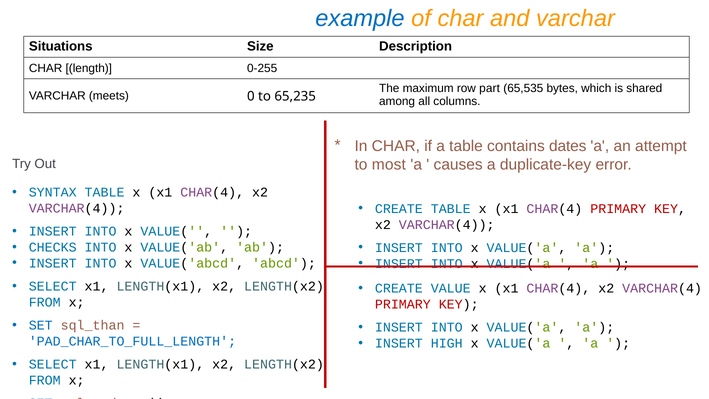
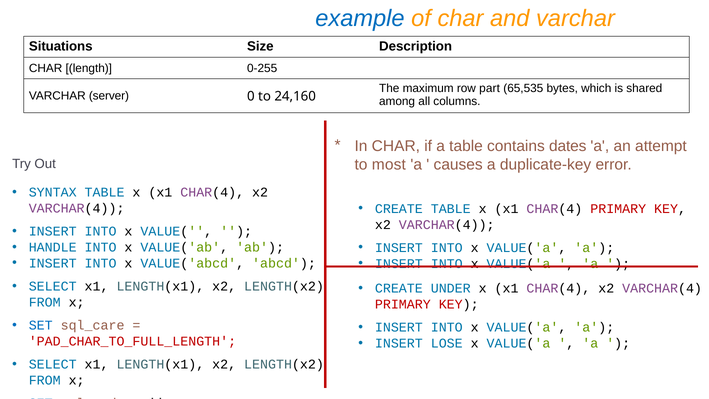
meets: meets -> server (109, 96)
65,235: 65,235 -> 24,160 (295, 97)
CHECKS: CHECKS -> HANDLE (53, 247)
VALUE: VALUE -> UNDER (451, 288)
sql_than: sql_than -> sql_care (93, 325)
PAD_CHAR_TO_FULL_LENGTH colour: blue -> red (132, 341)
HIGH: HIGH -> LOSE (447, 343)
